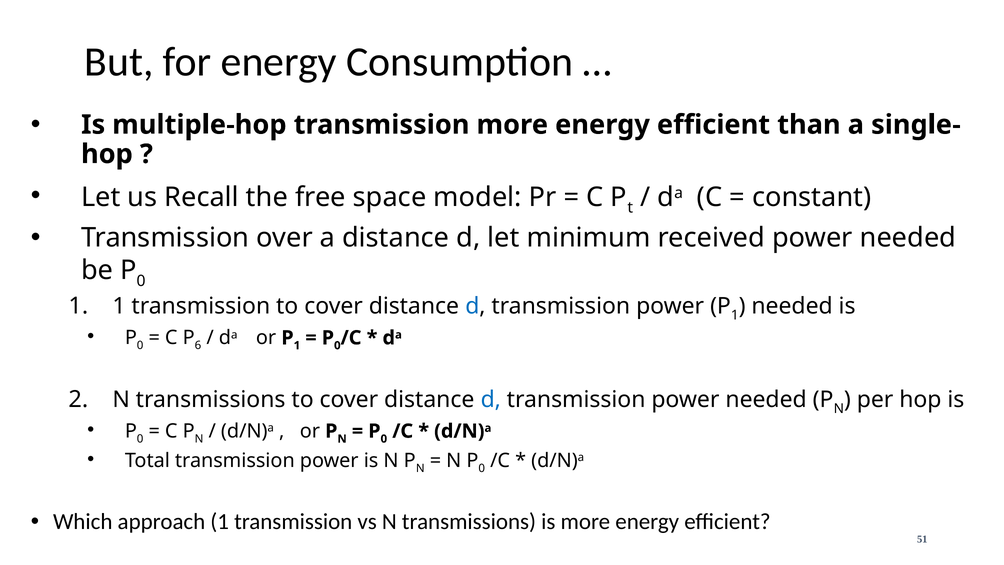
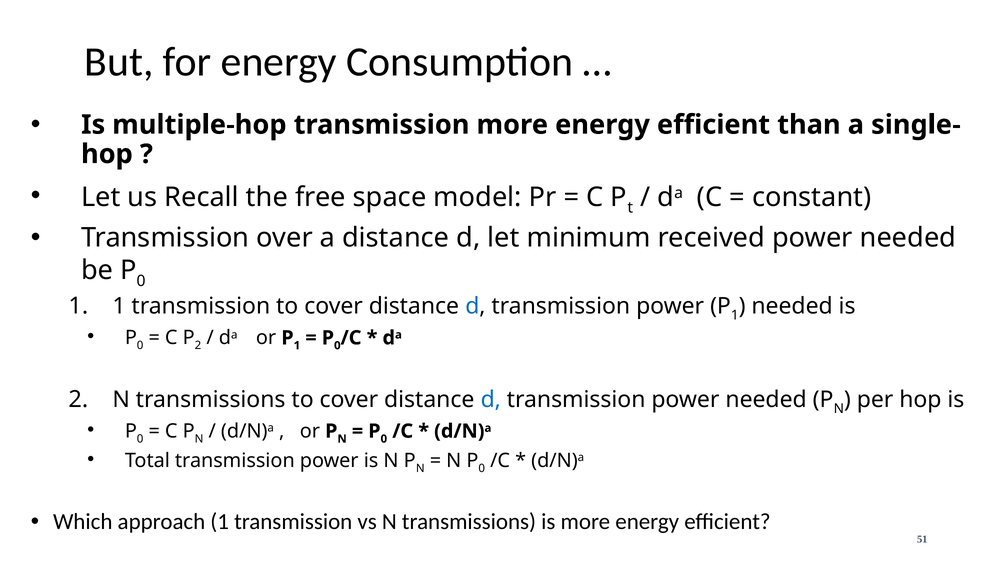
6: 6 -> 2 (198, 345)
